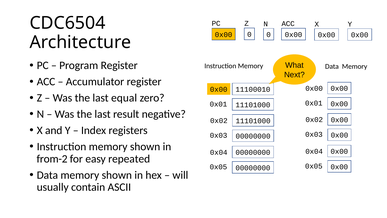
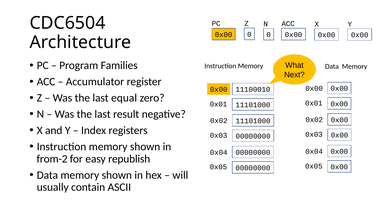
Program Register: Register -> Families (119, 65)
repeated: repeated -> republish (129, 159)
